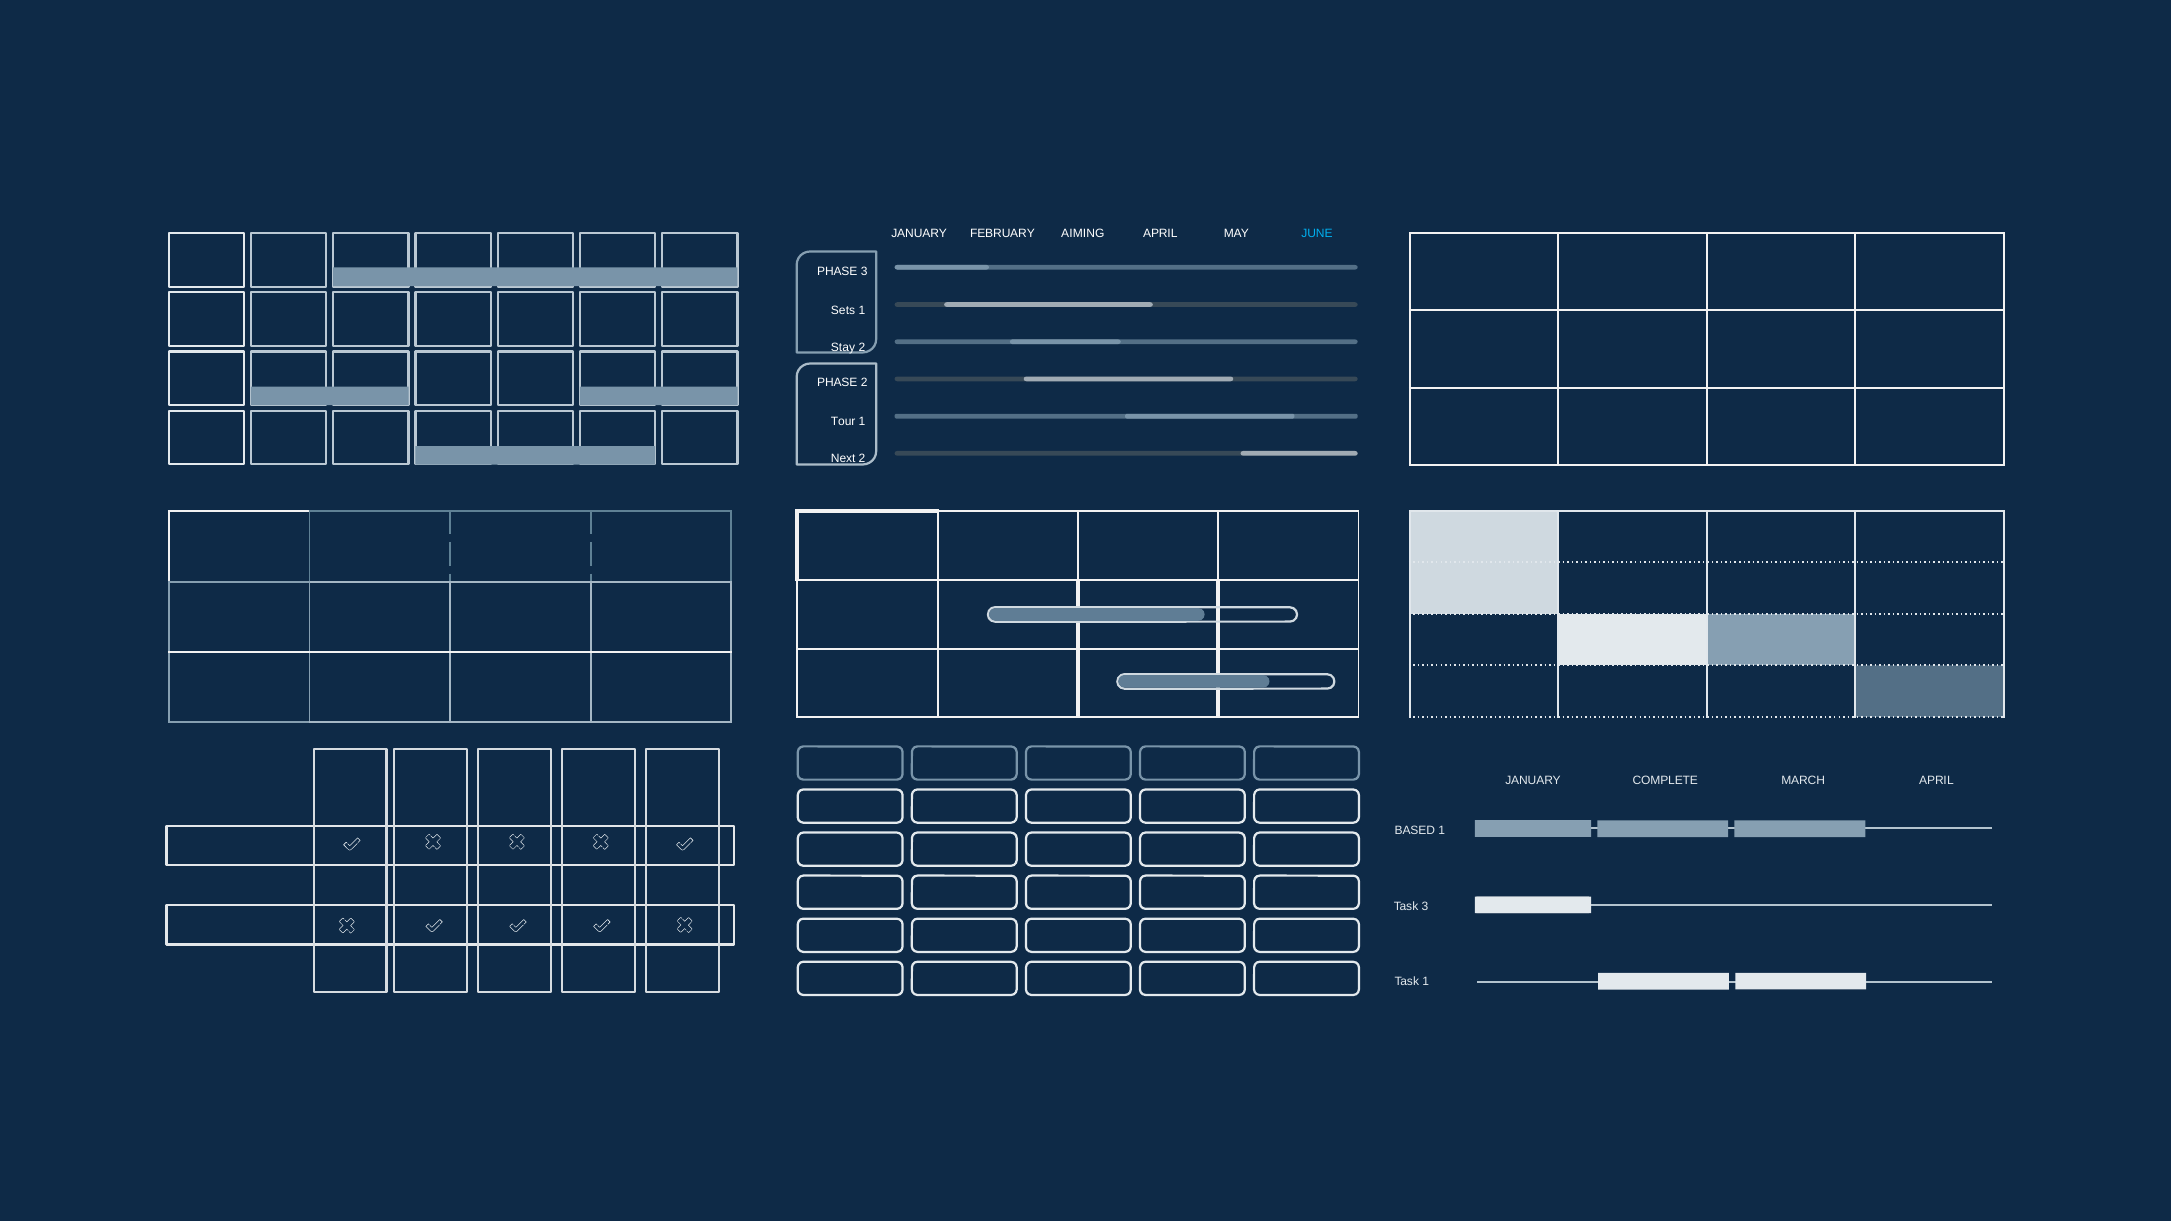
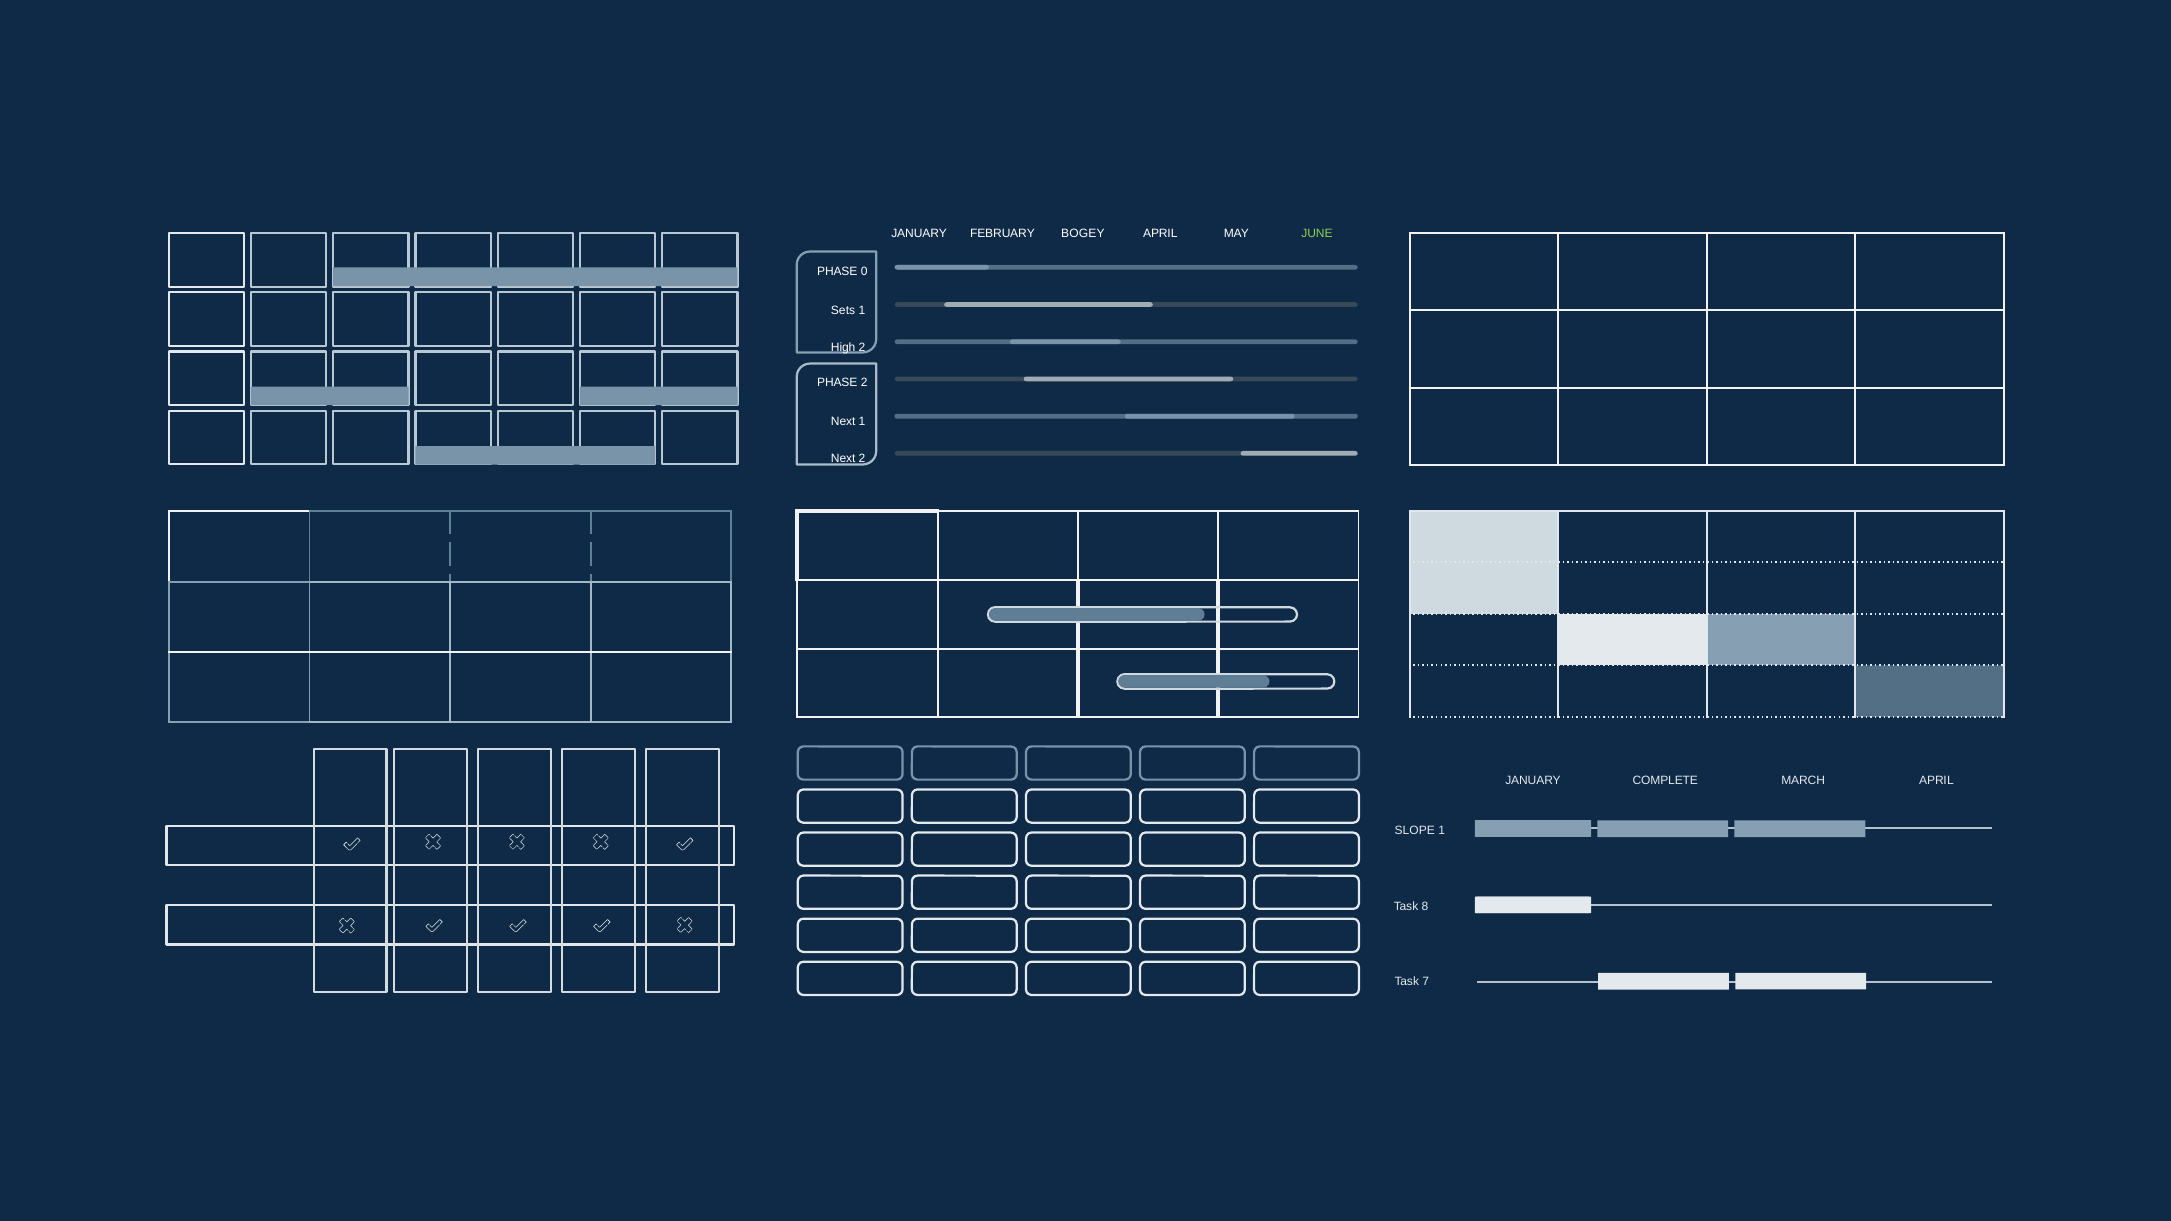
AIMING: AIMING -> BOGEY (1083, 234)
JUNE colour: light blue -> light green (1317, 234)
PHASE 3: 3 -> 0 (864, 272)
Stay: Stay -> High (843, 347)
Tour: Tour -> Next (843, 422)
BASED: BASED -> SLOPE (1415, 831)
Task 3: 3 -> 8 (1425, 907)
Task 1: 1 -> 7 (1426, 982)
